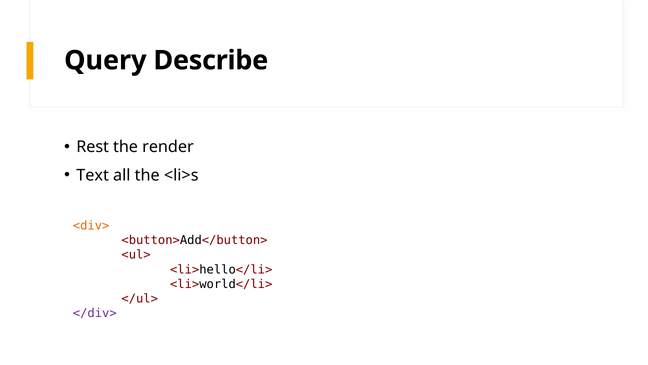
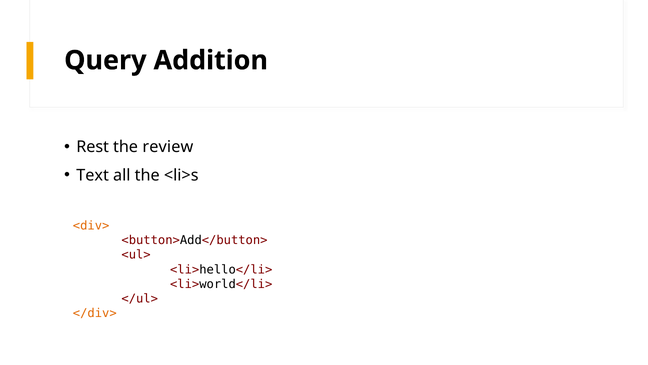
Describe: Describe -> Addition (211, 60)
render: render -> review (168, 147)
</div> colour: purple -> orange (95, 313)
